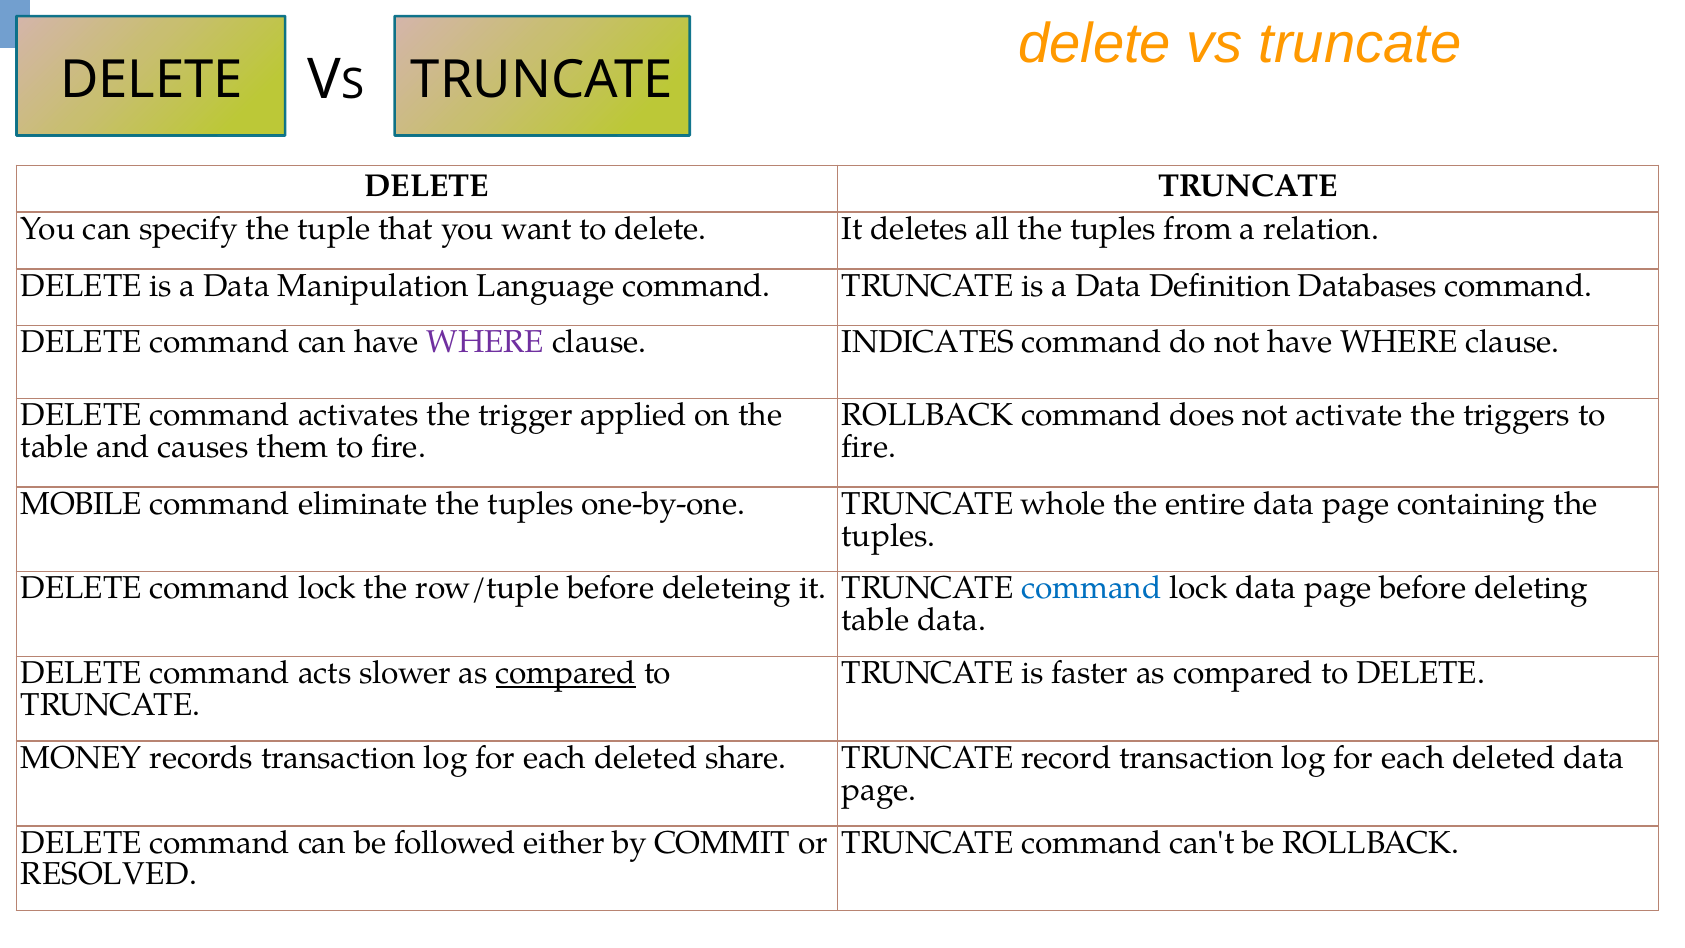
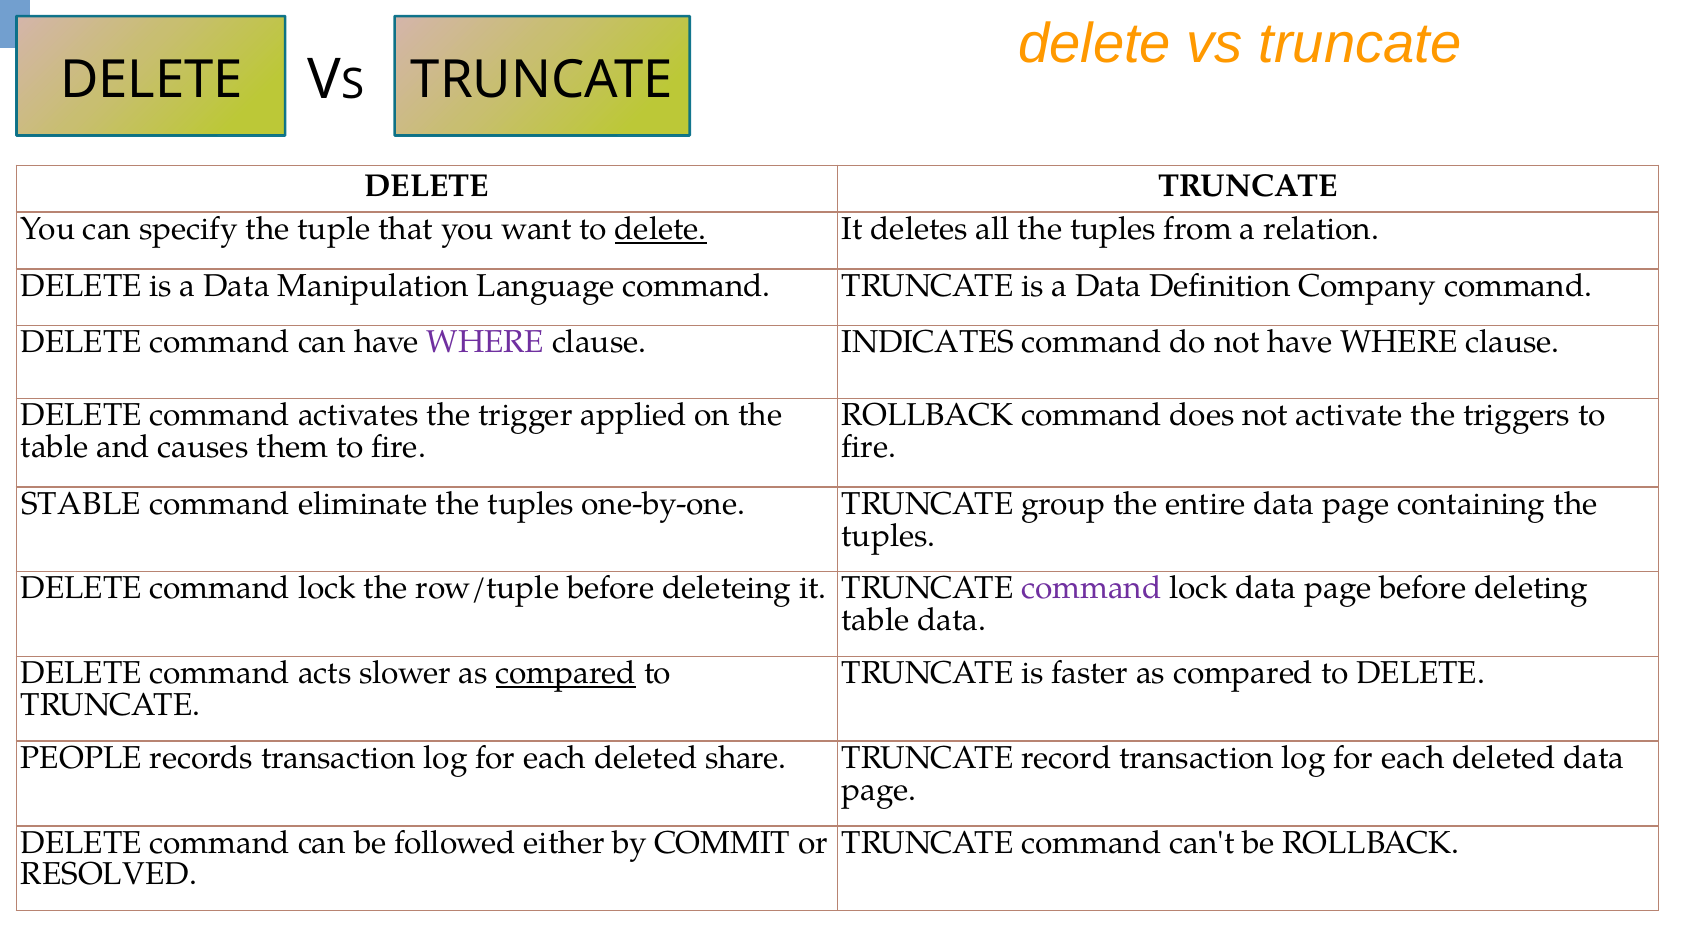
delete underline: none -> present (661, 229)
Databases: Databases -> Company (1367, 286)
MOBILE: MOBILE -> STABLE (81, 504)
whole: whole -> group (1063, 504)
command colour: blue -> purple (1091, 588)
MONEY: MONEY -> PEOPLE (81, 758)
